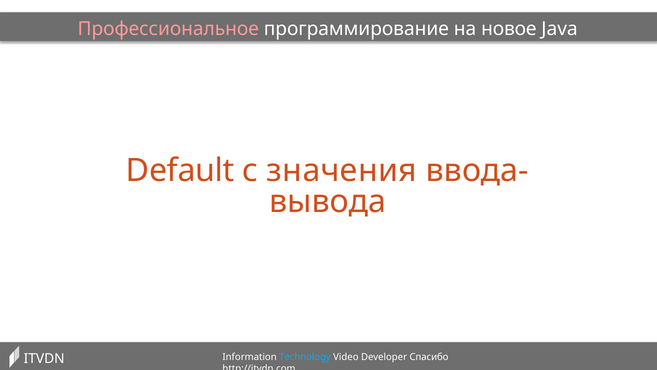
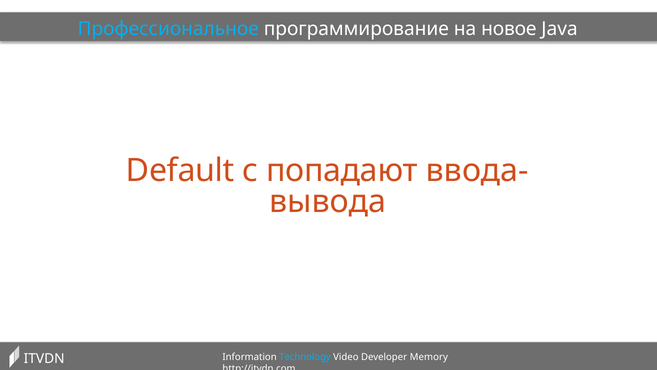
Профессиональное colour: pink -> light blue (168, 29)
значения: значения -> попадают (342, 171)
Спасибо: Спасибо -> Memory (429, 357)
